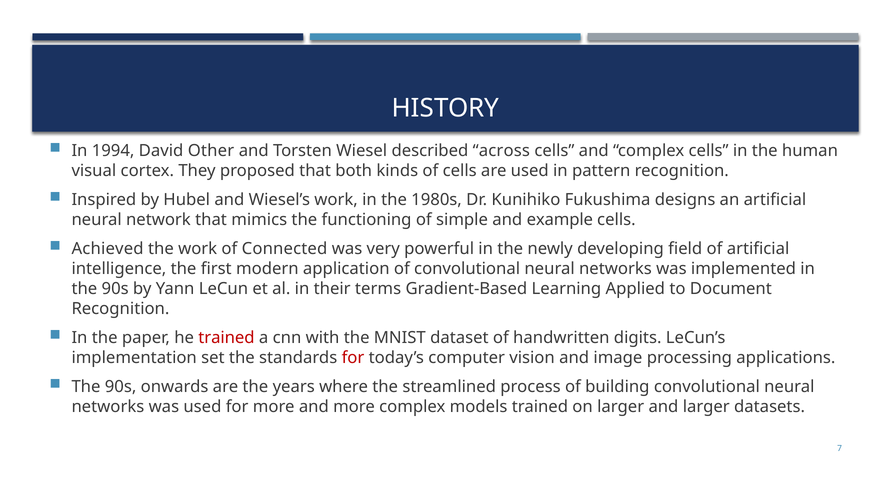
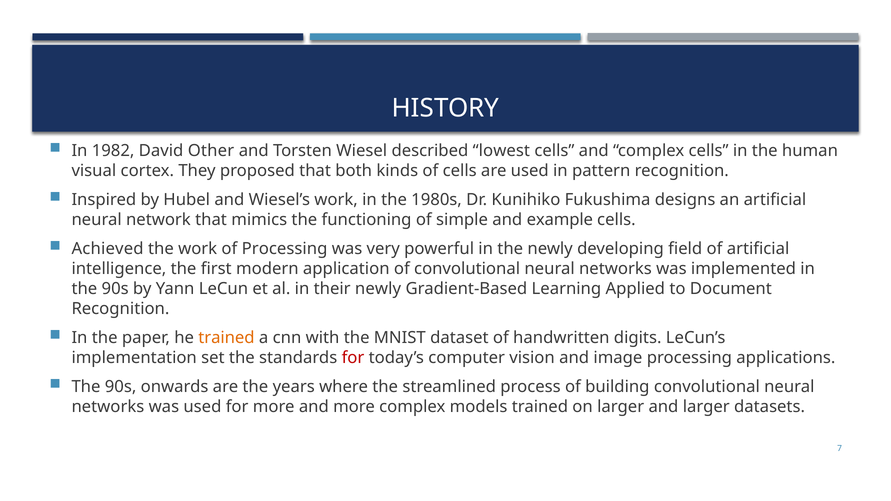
1994: 1994 -> 1982 (113, 151)
across: across -> lowest (501, 151)
of Connected: Connected -> Processing (285, 249)
their terms: terms -> newly (378, 289)
trained colour: red -> orange (226, 338)
